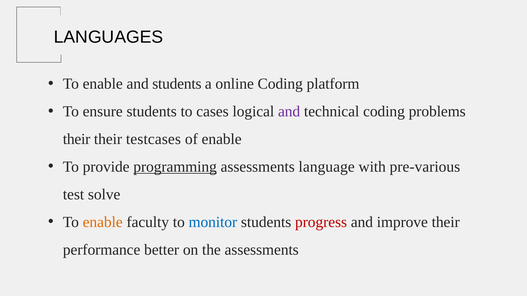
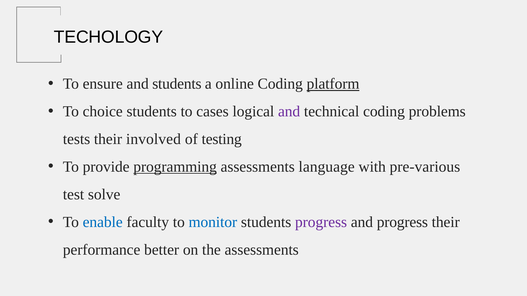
LANGUAGES: LANGUAGES -> TECHOLOGY (109, 37)
enable: enable -> ensure (103, 84)
platform underline: none -> present (333, 84)
ensure: ensure -> choice (103, 112)
their: their -> tests (77, 139)
testcases: testcases -> involved (153, 139)
of enable: enable -> testing (222, 139)
enable colour: orange -> blue (103, 222)
progress colour: red -> purple (321, 222)
and improve: improve -> progress (402, 222)
